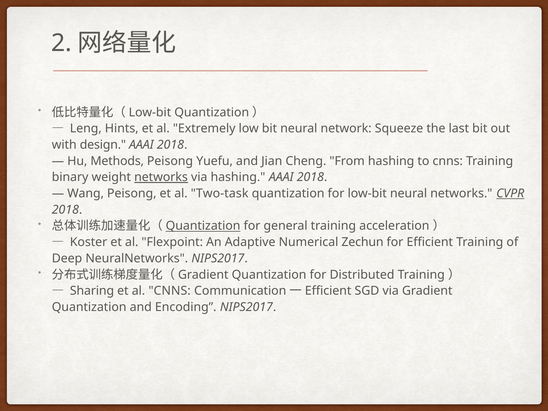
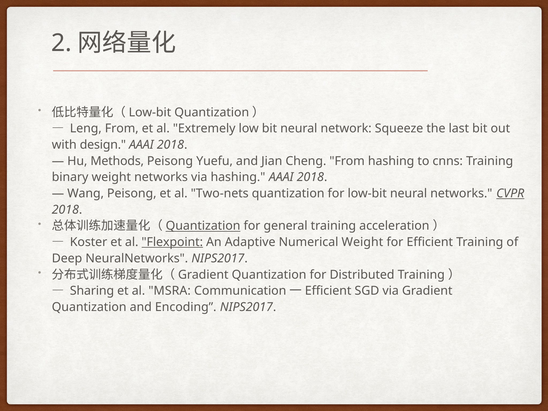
Leng Hints: Hints -> From (122, 129)
networks underline: present -> none (161, 177)
Two-task: Two-task -> Two-nets (220, 193)
Flexpoint underline: none -> present (172, 242)
Numerical Zechun: Zechun -> Weight (362, 242)
al CNNS: CNNS -> MSRA (170, 291)
